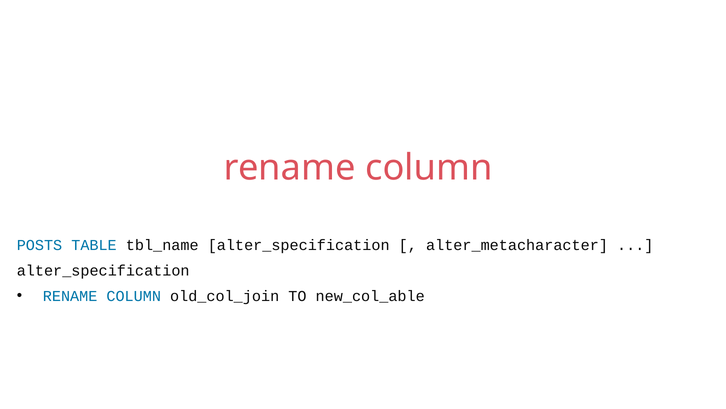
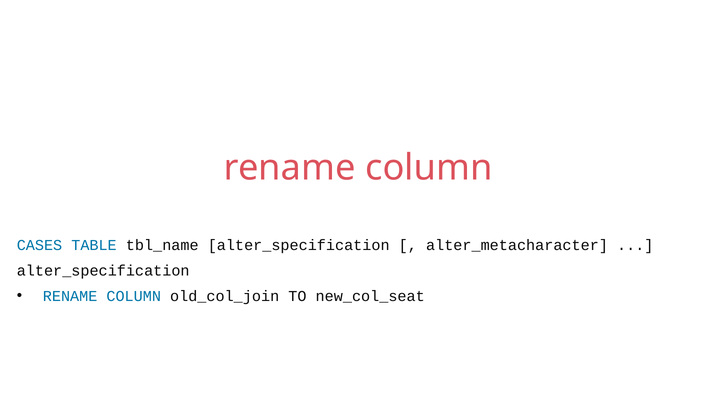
POSTS: POSTS -> CASES (39, 245)
new_col_able: new_col_able -> new_col_seat (370, 296)
